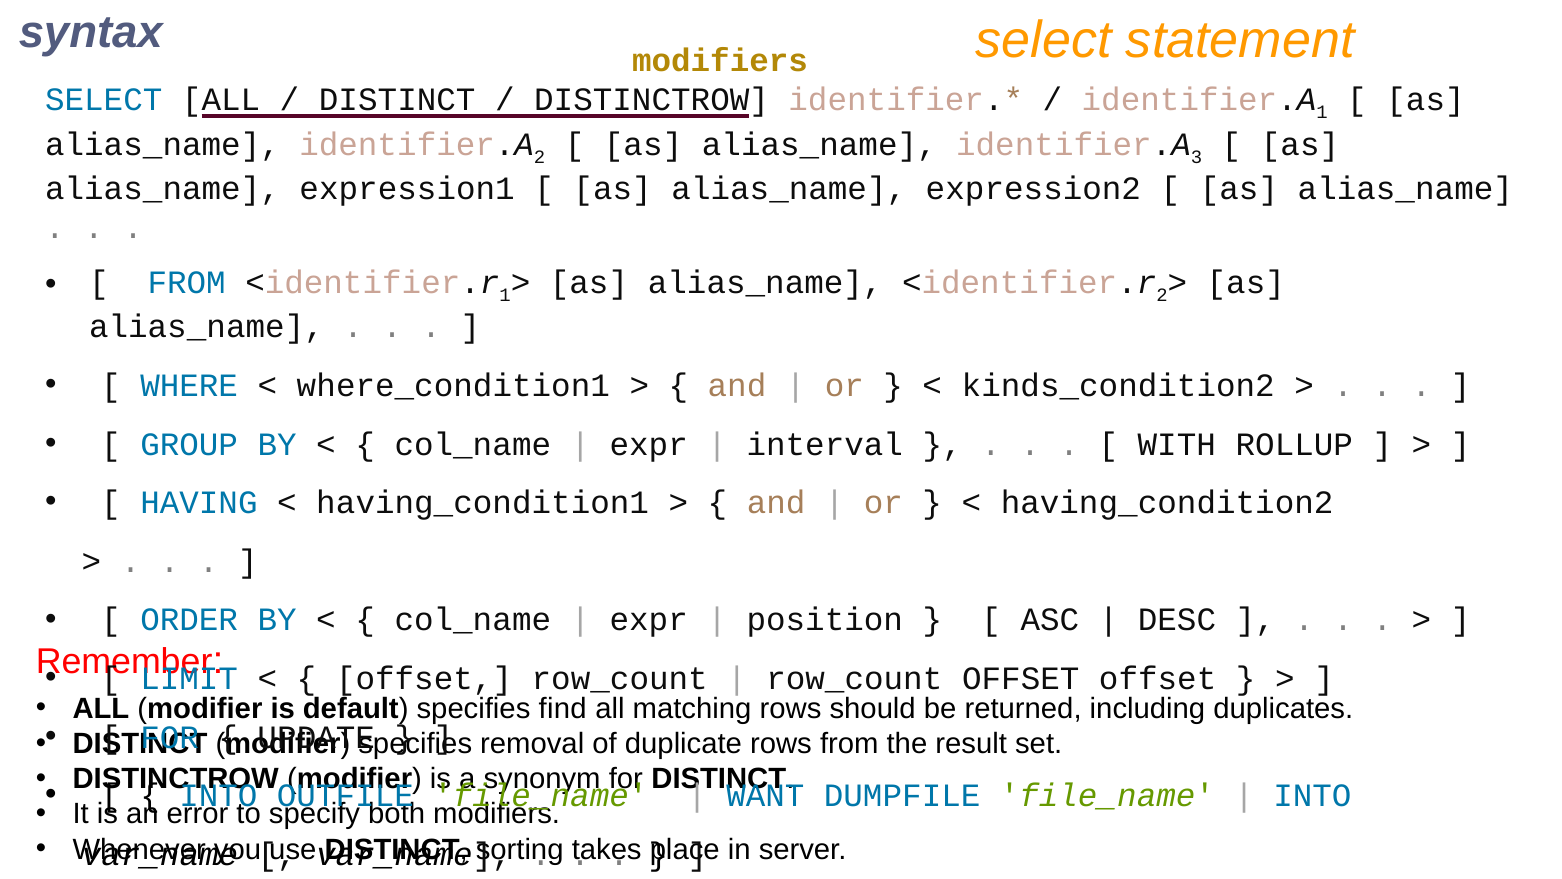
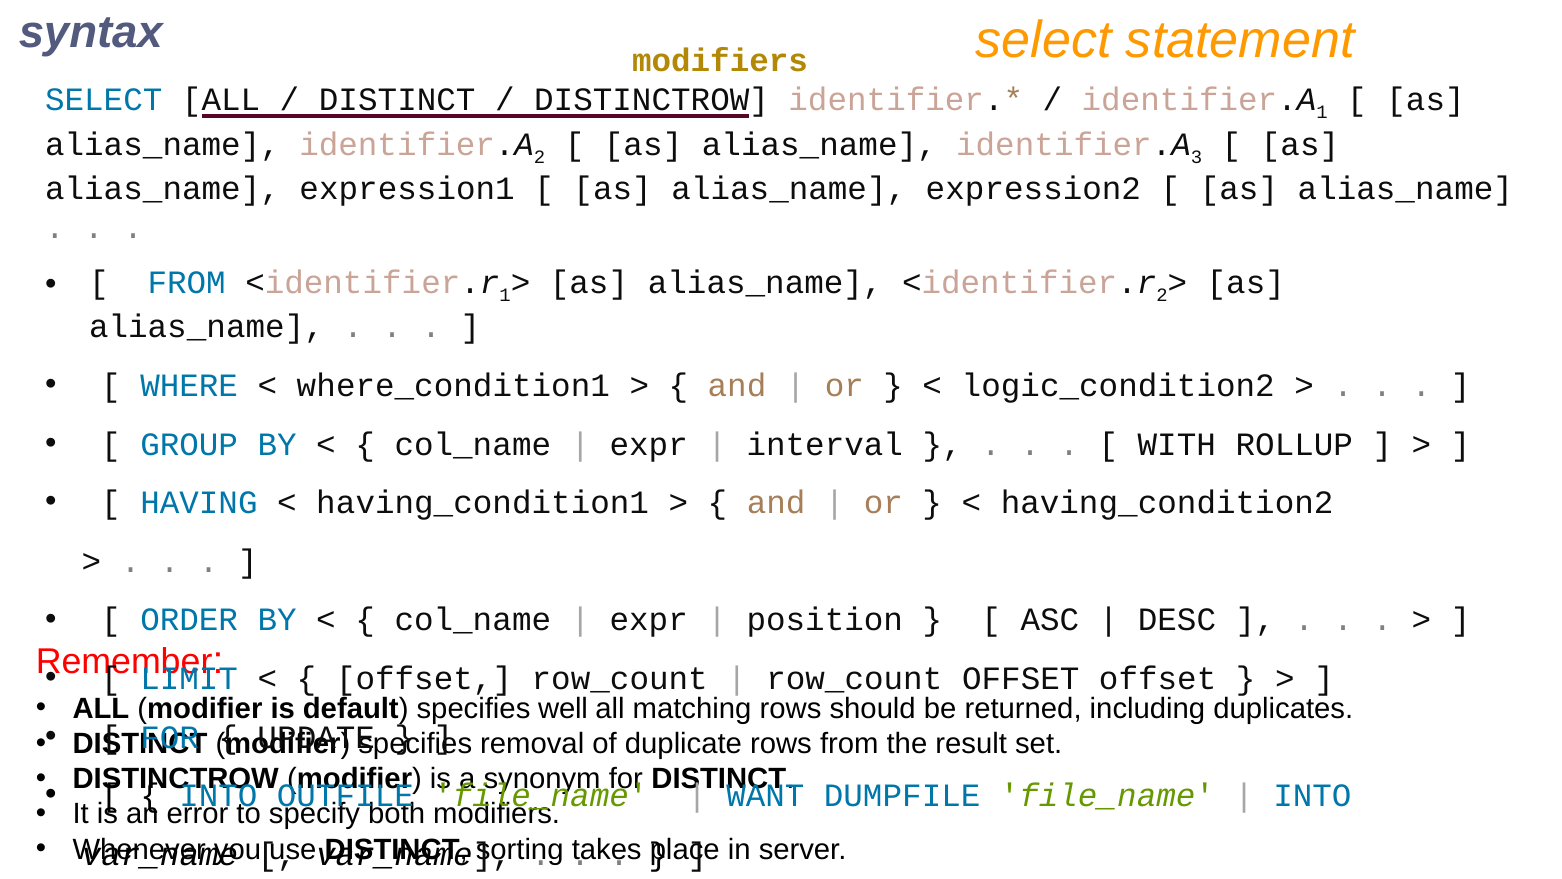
kinds_condition2: kinds_condition2 -> logic_condition2 (1118, 386)
find: find -> well (563, 708)
